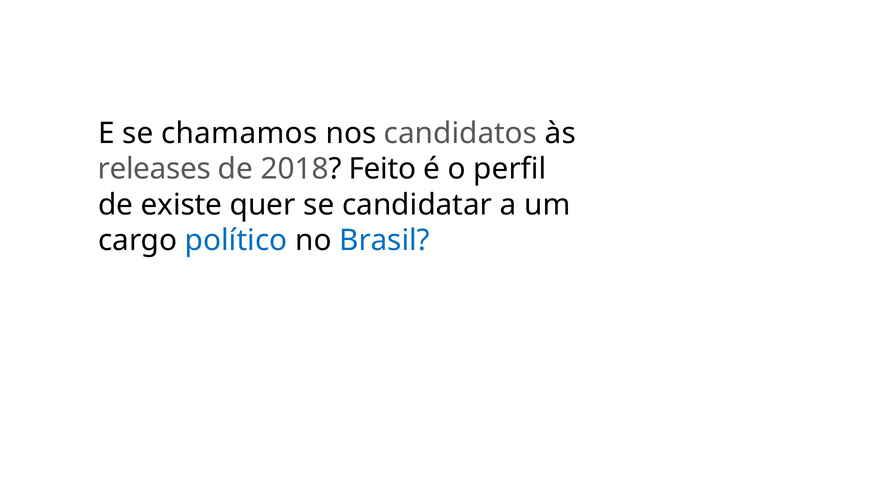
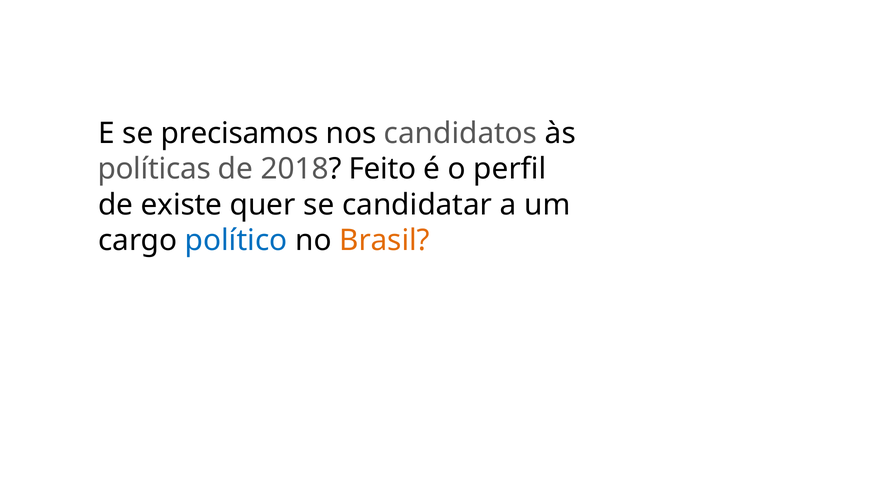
chamamos: chamamos -> precisamos (240, 134)
releases: releases -> políticas (154, 169)
Brasil colour: blue -> orange (384, 241)
